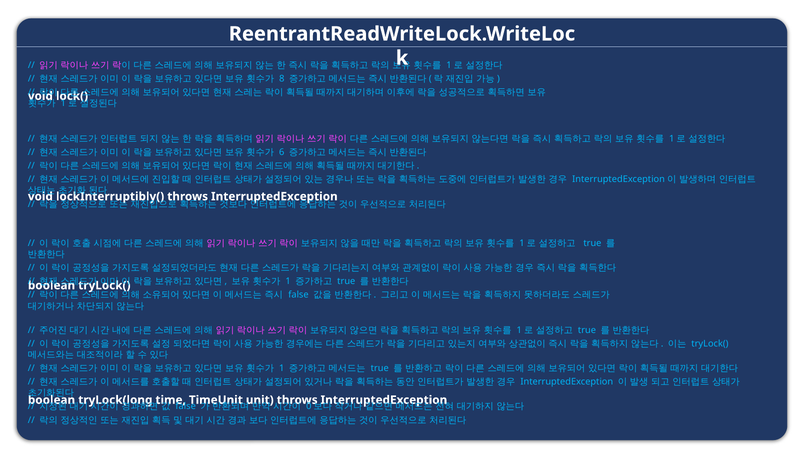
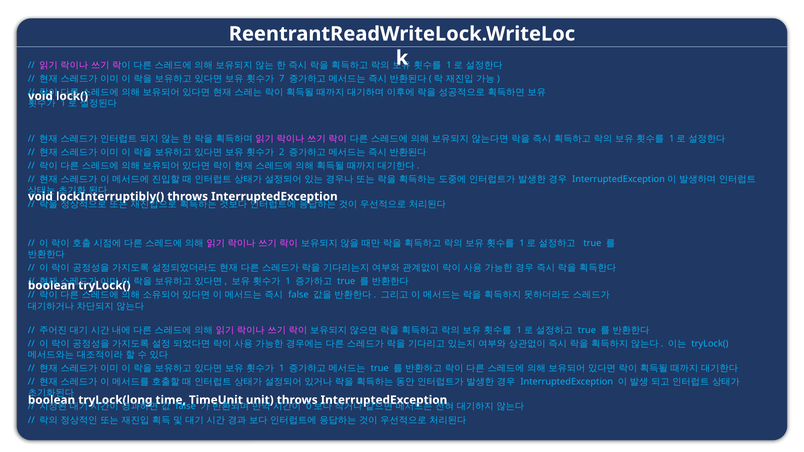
8: 8 -> 7 (282, 79)
6: 6 -> 2 (282, 152)
